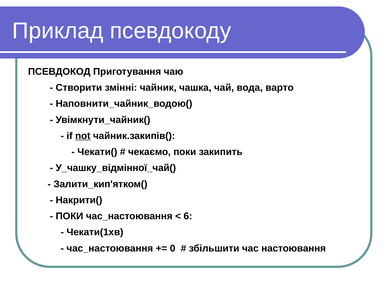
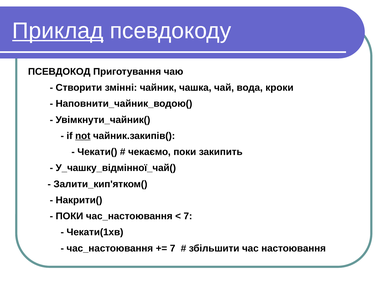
Приклад underline: none -> present (58, 31)
варто: варто -> кроки (279, 88)
6: 6 -> 7 (188, 216)
0: 0 -> 7 (173, 248)
